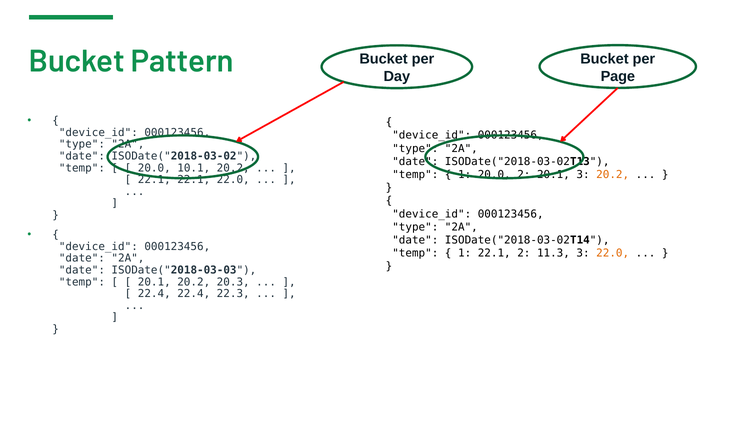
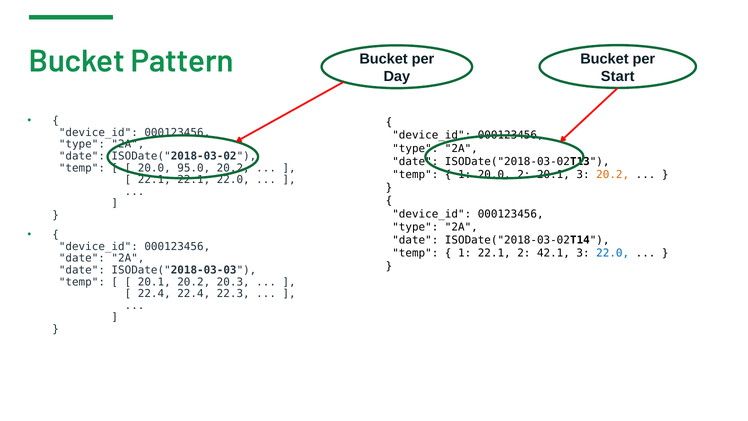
Page: Page -> Start (618, 76)
10.1: 10.1 -> 95.0 (194, 168)
11.3: 11.3 -> 42.1 (553, 253)
22.0 colour: orange -> blue (613, 253)
